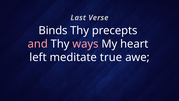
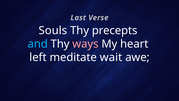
Binds: Binds -> Souls (53, 30)
and colour: pink -> light blue (38, 44)
true: true -> wait (111, 57)
